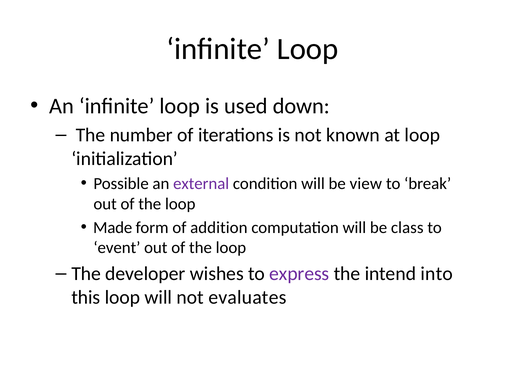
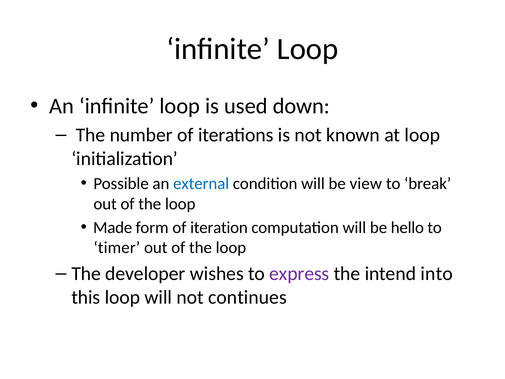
external colour: purple -> blue (201, 184)
addition: addition -> iteration (219, 227)
class: class -> hello (407, 227)
event: event -> timer (117, 248)
evaluates: evaluates -> continues (247, 297)
